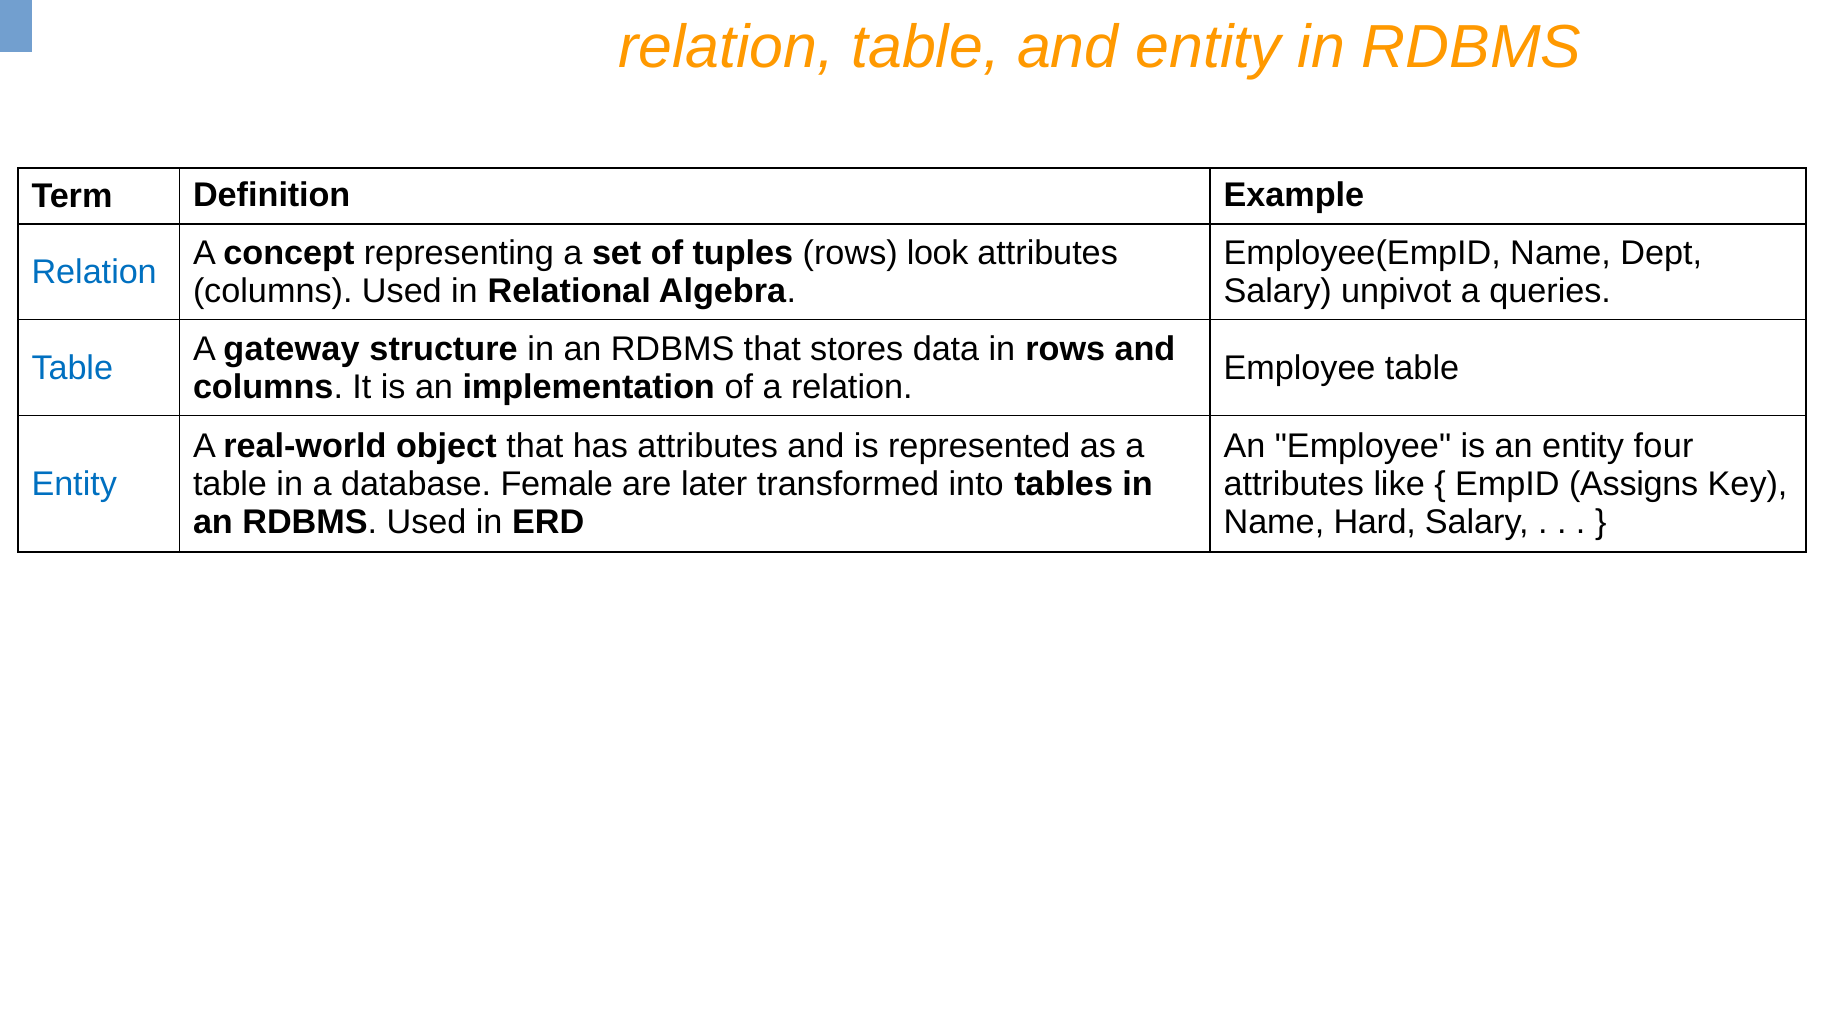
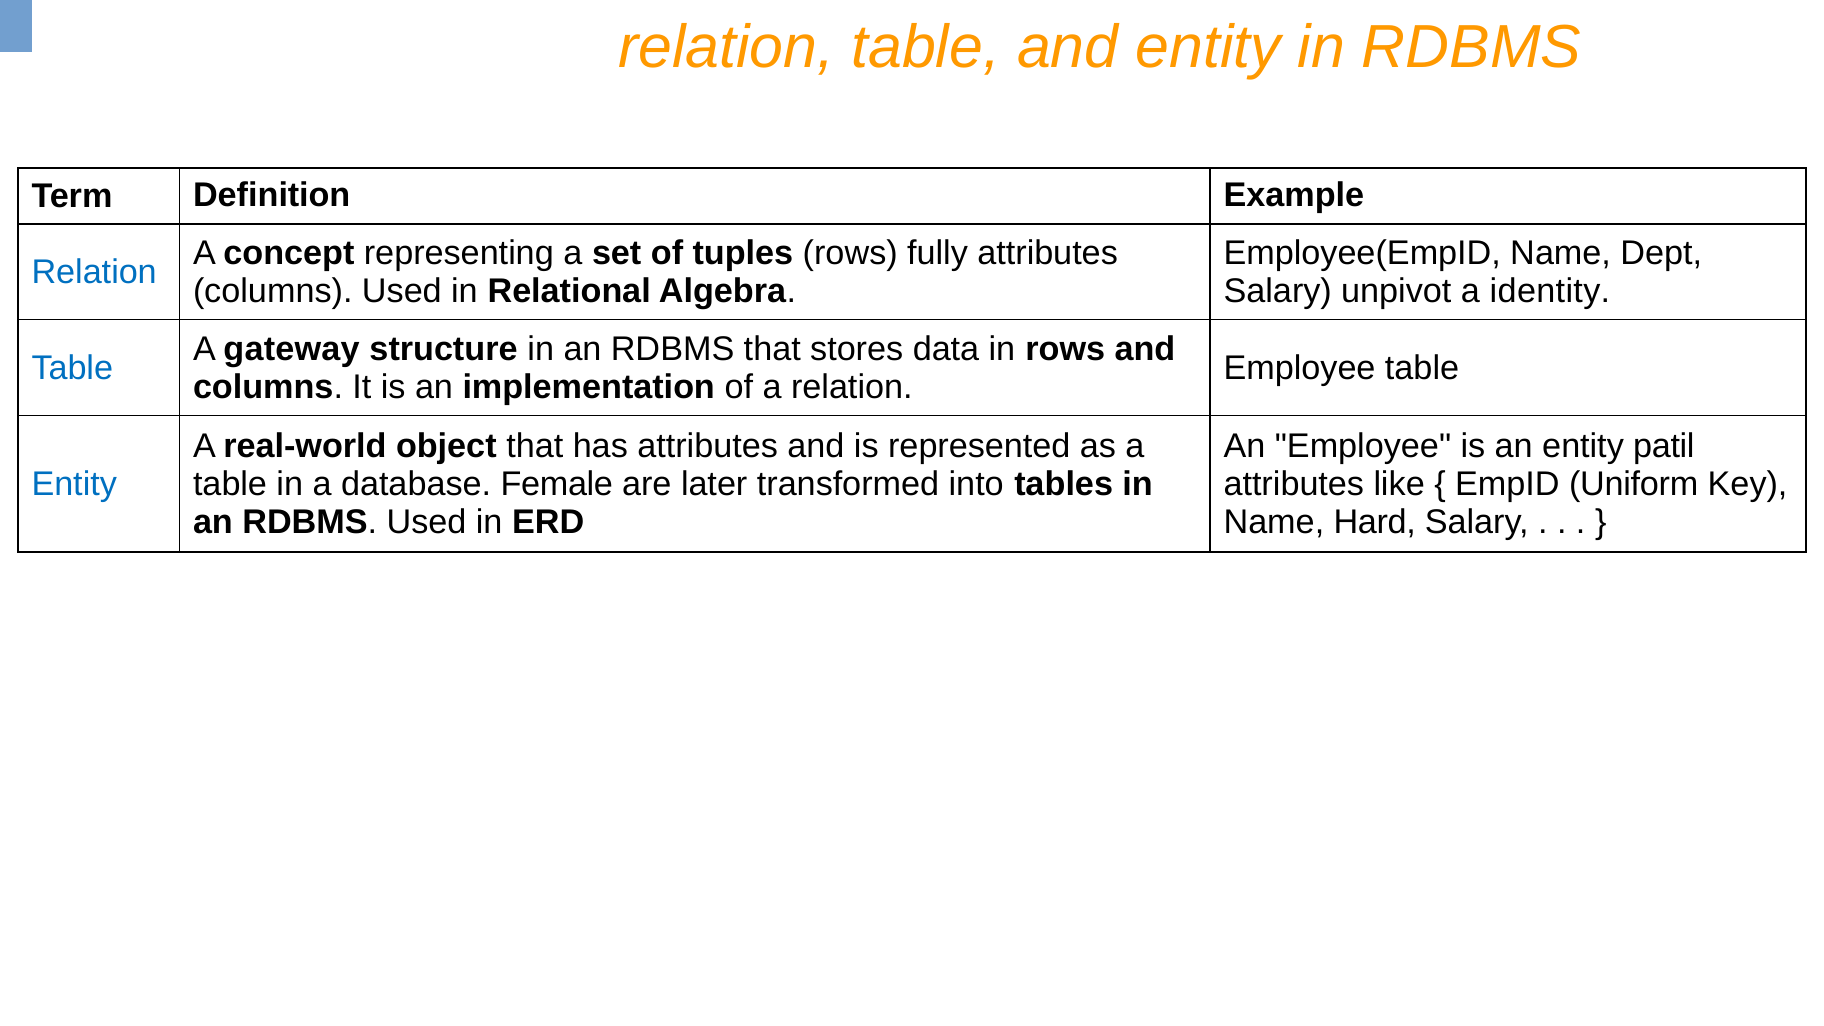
look: look -> fully (937, 253)
queries: queries -> identity (1550, 291)
four: four -> patil (1664, 446)
Assigns: Assigns -> Uniform (1634, 484)
